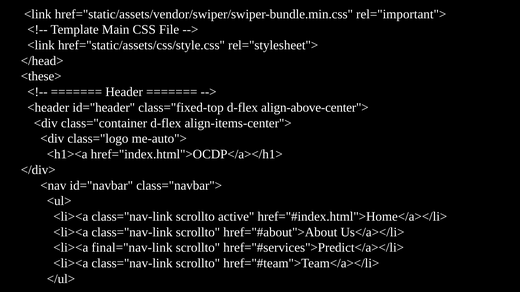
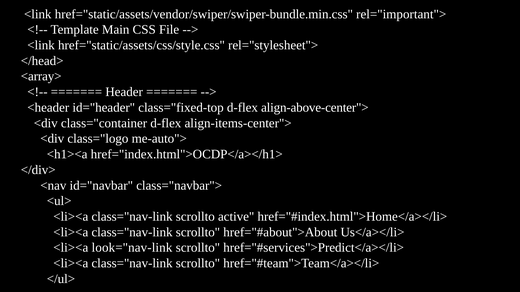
<these>: <these> -> <array> (41, 77)
final="nav-link: final="nav-link -> look="nav-link (132, 248)
